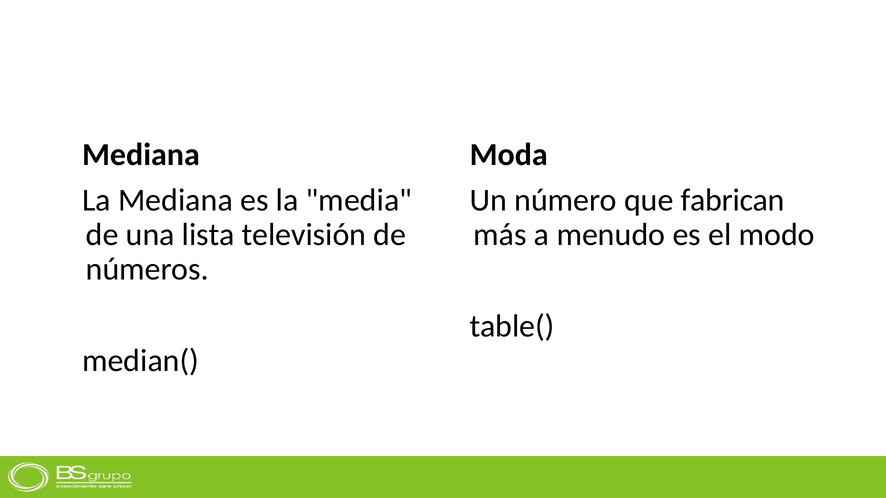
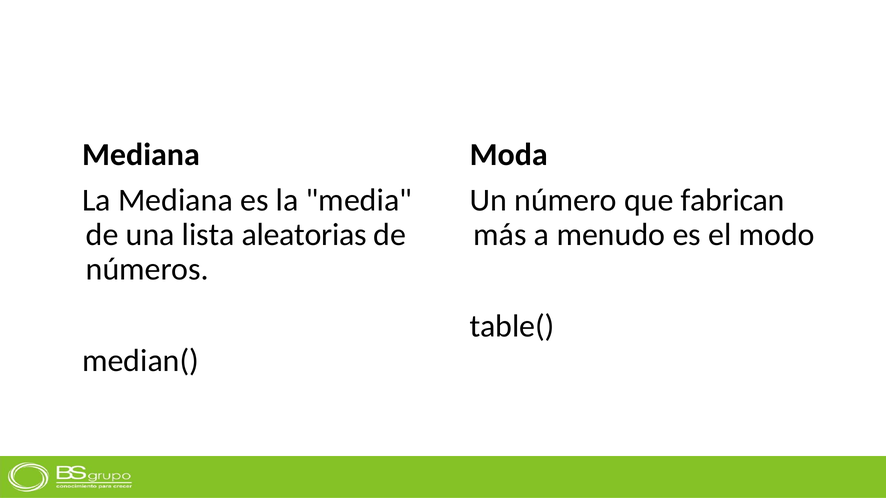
televisión: televisión -> aleatorias (304, 235)
